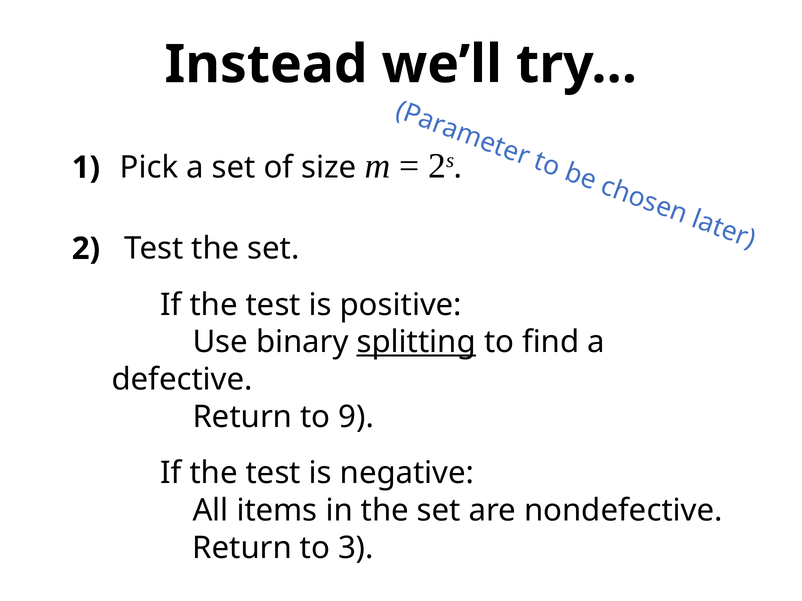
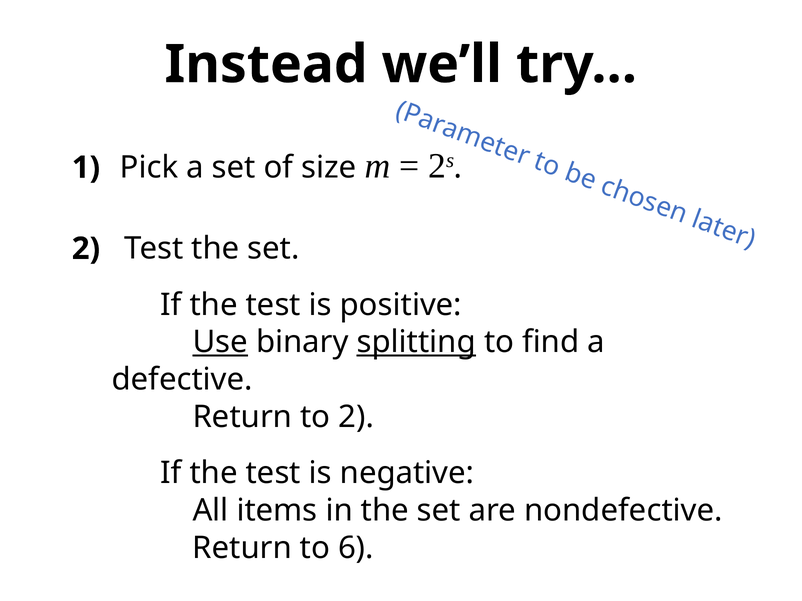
Use underline: none -> present (220, 342)
to 9: 9 -> 2 (356, 417)
3: 3 -> 6 (356, 548)
